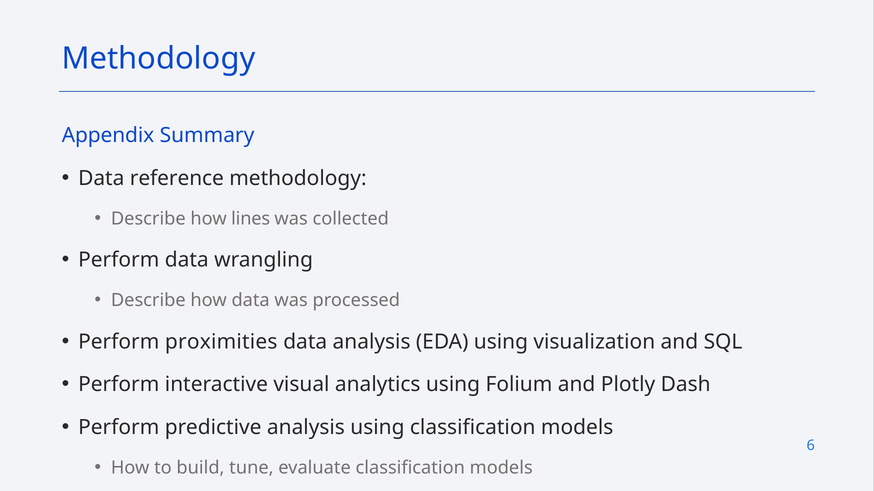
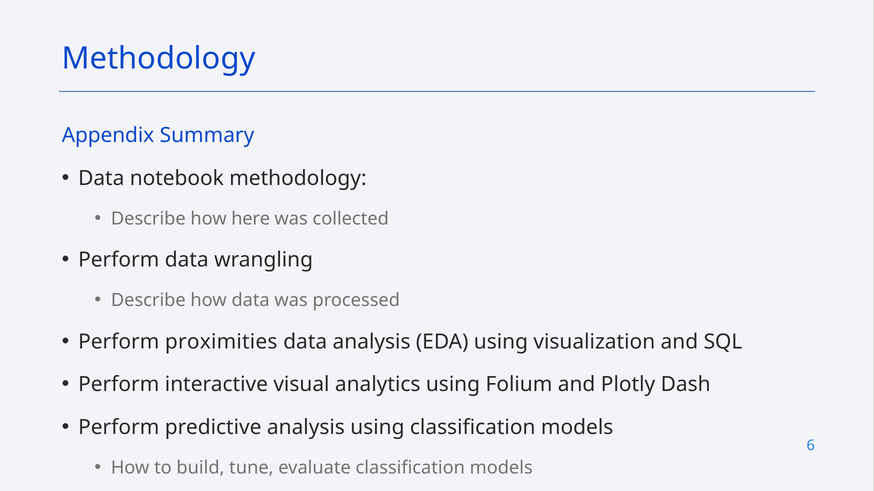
reference: reference -> notebook (177, 178)
lines: lines -> here (251, 219)
